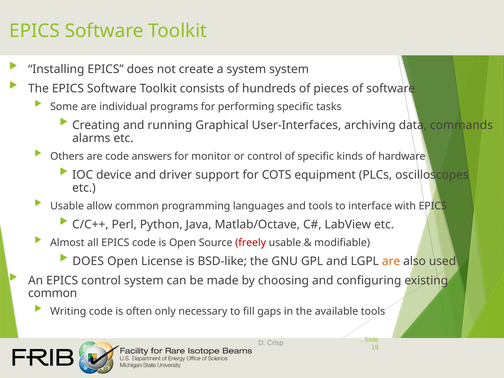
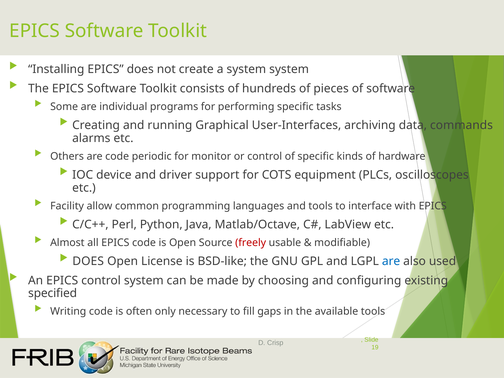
answers: answers -> periodic (152, 156)
Usable: Usable -> Facility (67, 206)
are colour: orange -> blue (391, 261)
common: common -> specified (53, 293)
